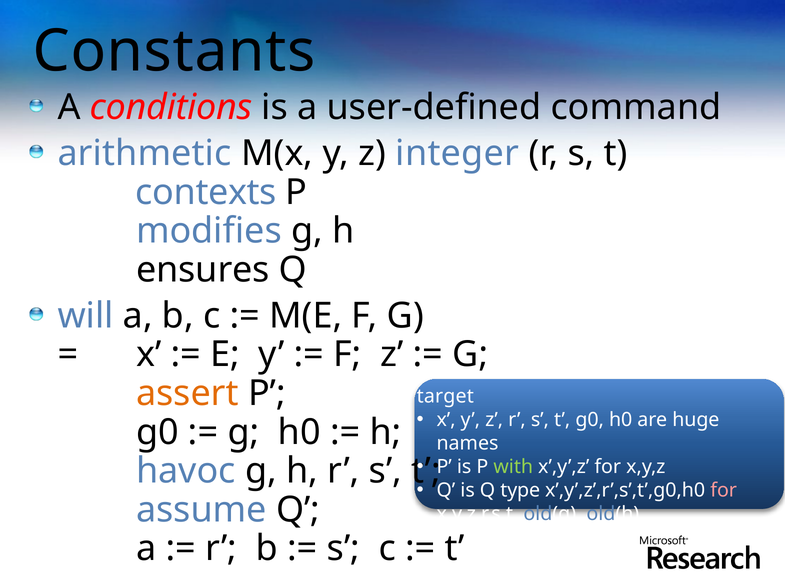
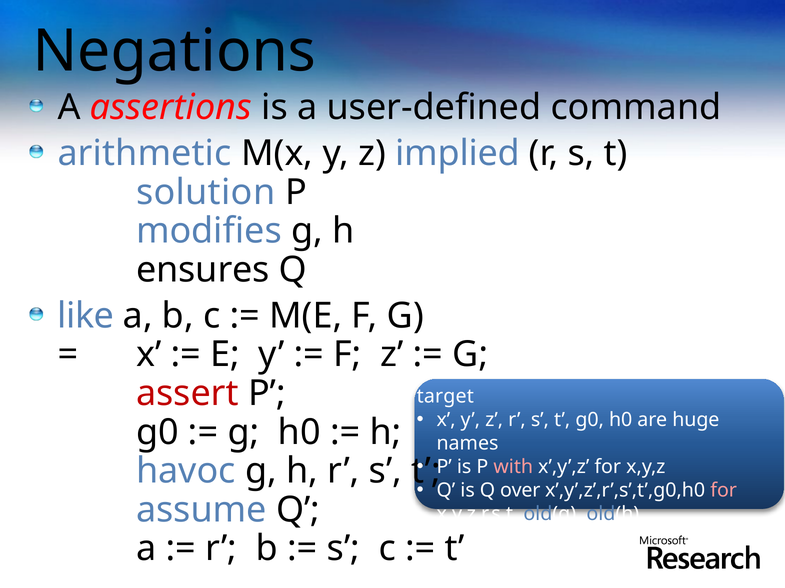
Constants: Constants -> Negations (174, 51)
conditions: conditions -> assertions (171, 108)
integer: integer -> implied (458, 154)
contexts: contexts -> solution (206, 192)
will: will -> like (86, 316)
assert colour: orange -> red (187, 394)
with colour: light green -> pink (513, 467)
type: type -> over (520, 491)
